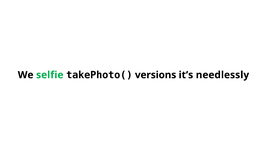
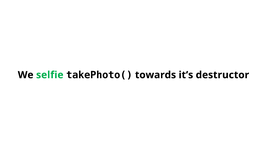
versions: versions -> towards (156, 75)
needlessly: needlessly -> destructor (222, 75)
